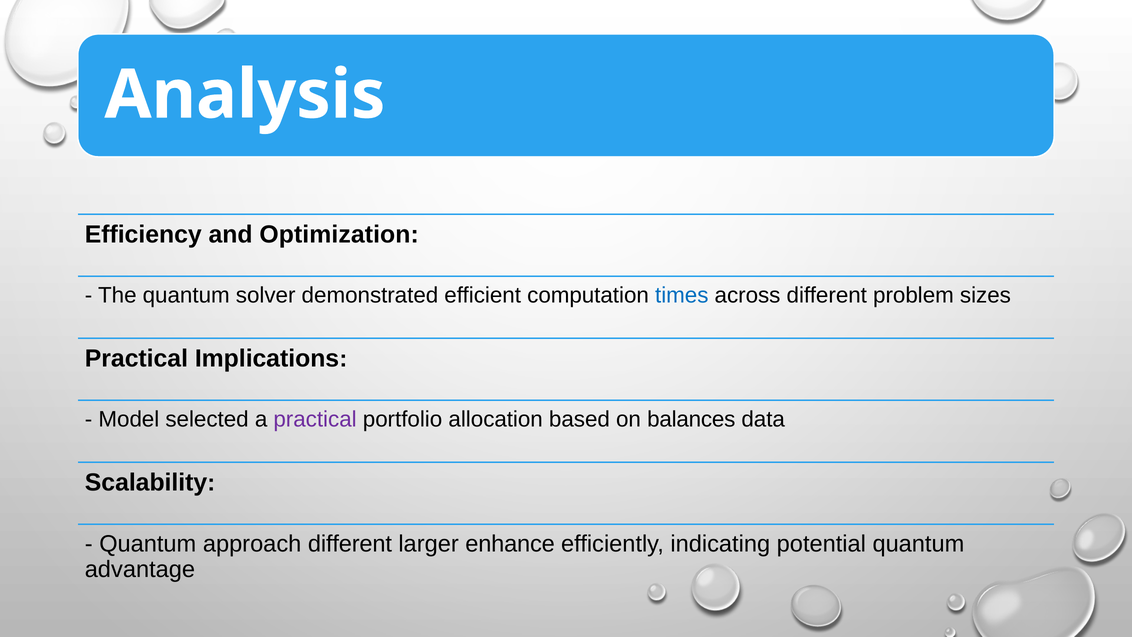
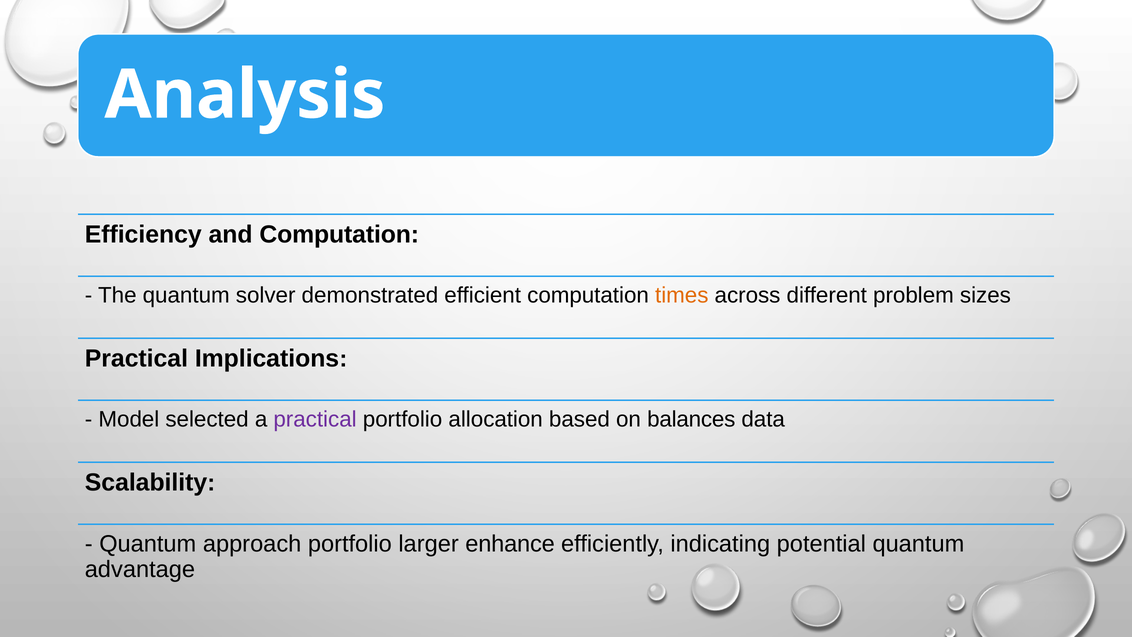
and Optimization: Optimization -> Computation (339, 235)
times colour: blue -> orange (682, 295)
approach different: different -> portfolio (350, 544)
